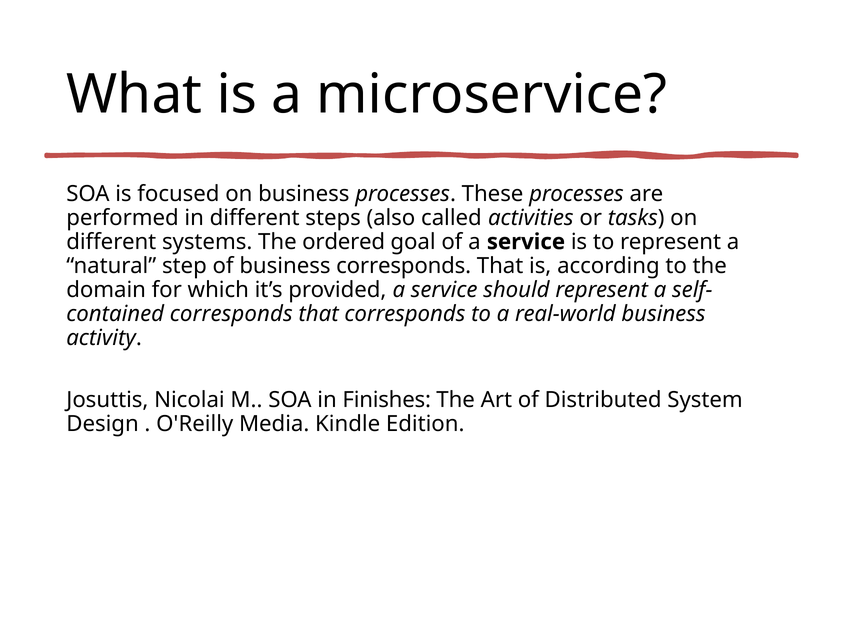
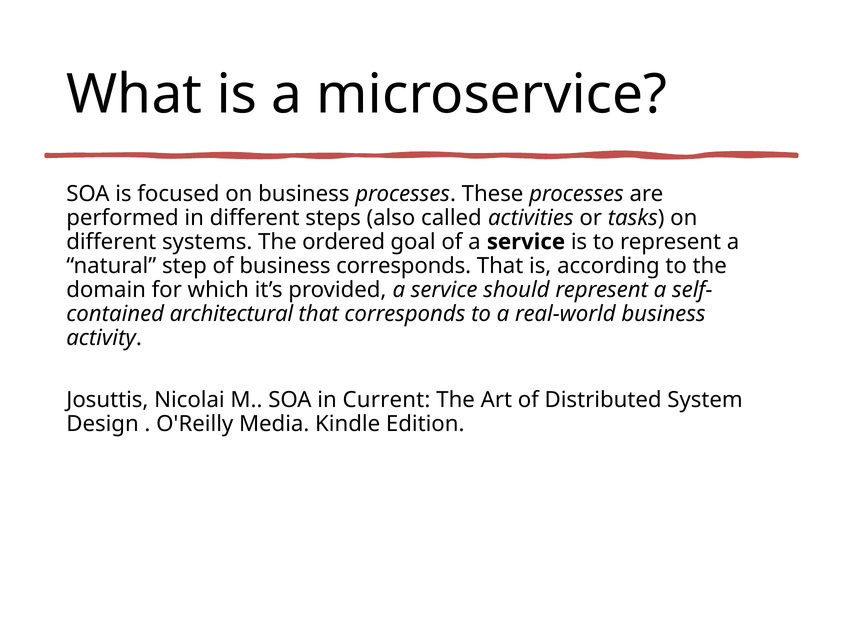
corresponds: corresponds -> architectural (231, 314)
Finishes: Finishes -> Current (386, 400)
